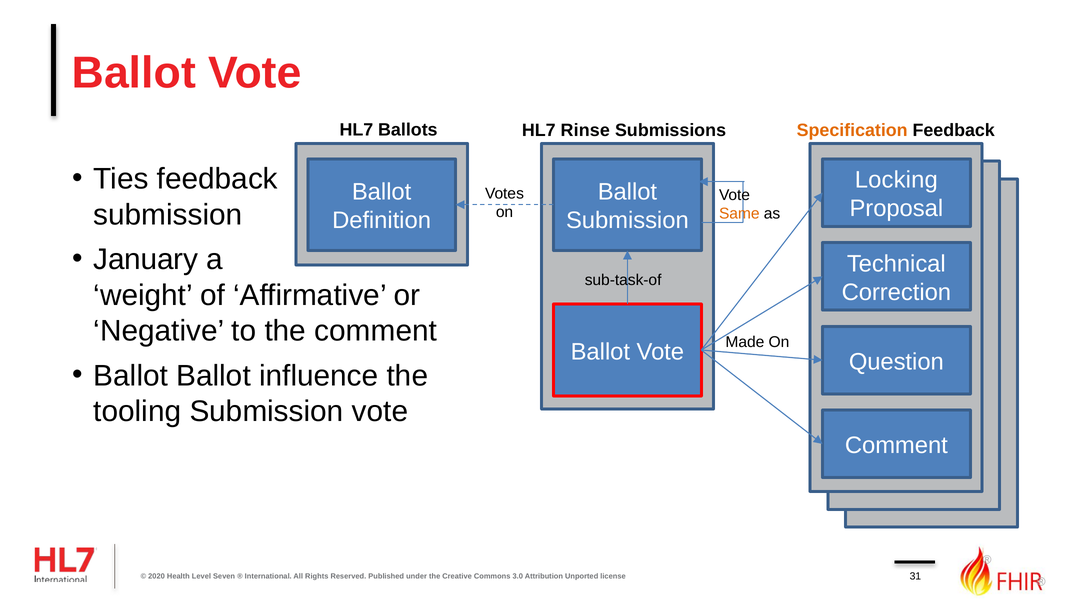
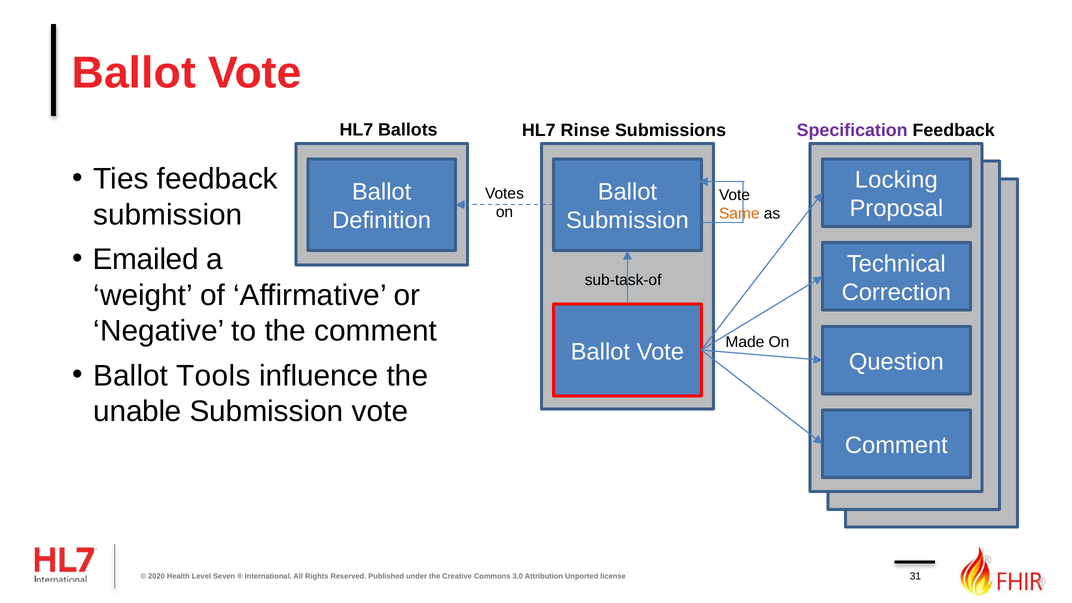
Specification colour: orange -> purple (852, 130)
January: January -> Emailed (146, 260)
Ballot Ballot: Ballot -> Tools (213, 376)
tooling: tooling -> unable (137, 411)
